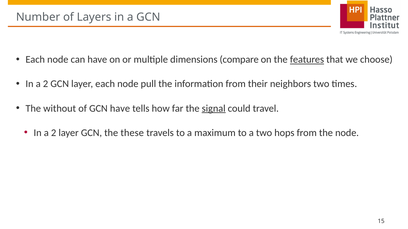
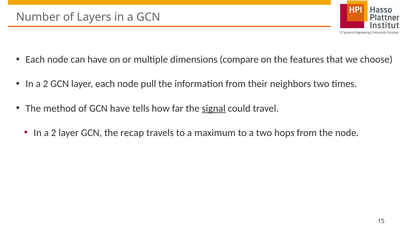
features underline: present -> none (307, 60)
without: without -> method (60, 109)
these: these -> recap (132, 133)
